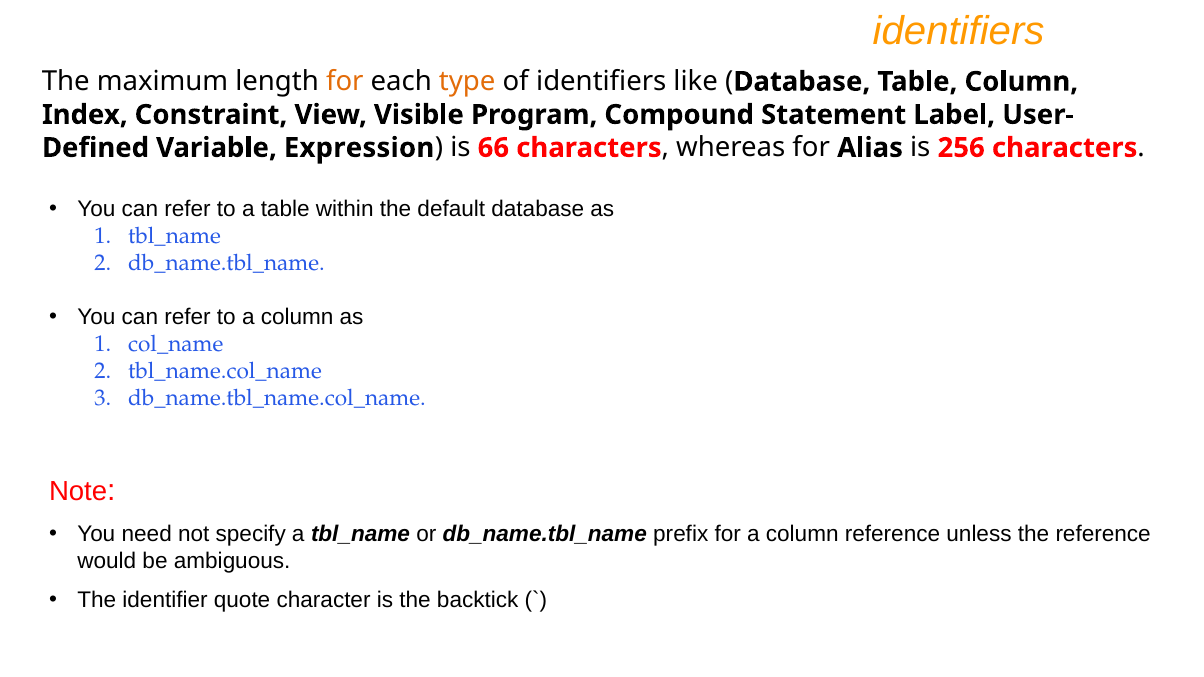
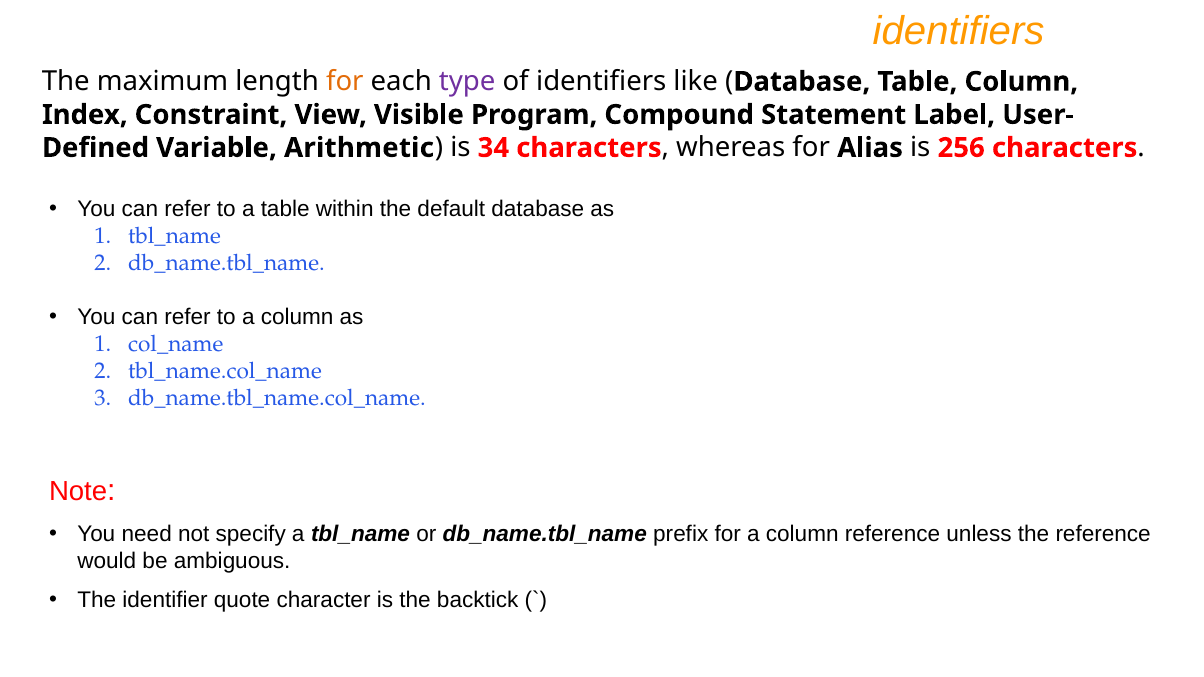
type colour: orange -> purple (467, 82)
Expression: Expression -> Arithmetic (359, 148)
66: 66 -> 34 (493, 148)
